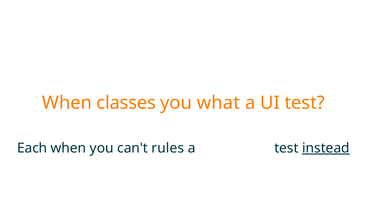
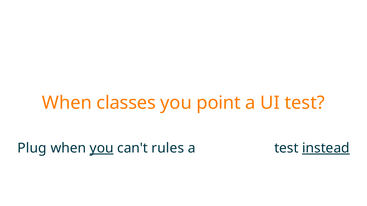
what: what -> point (219, 103)
Each: Each -> Plug (32, 148)
you underline: none -> present (102, 148)
